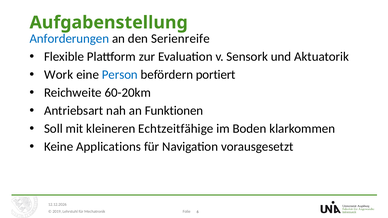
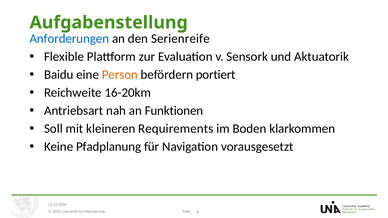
Work: Work -> Baidu (59, 75)
Person colour: blue -> orange (120, 75)
60-20km: 60-20km -> 16-20km (128, 93)
Echtzeitfähige: Echtzeitfähige -> Requirements (176, 129)
Applications: Applications -> Pfadplanung (109, 147)
